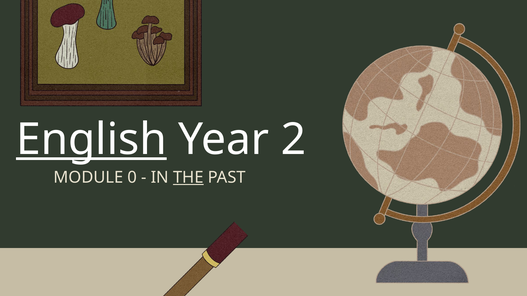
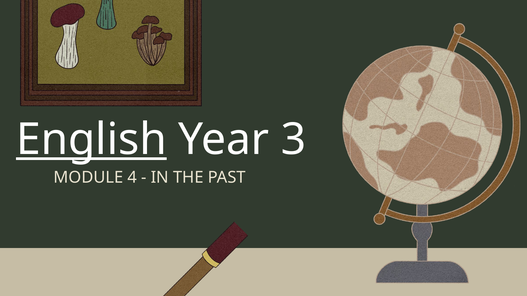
2: 2 -> 3 (293, 140)
0: 0 -> 4 (132, 178)
THE underline: present -> none (188, 178)
